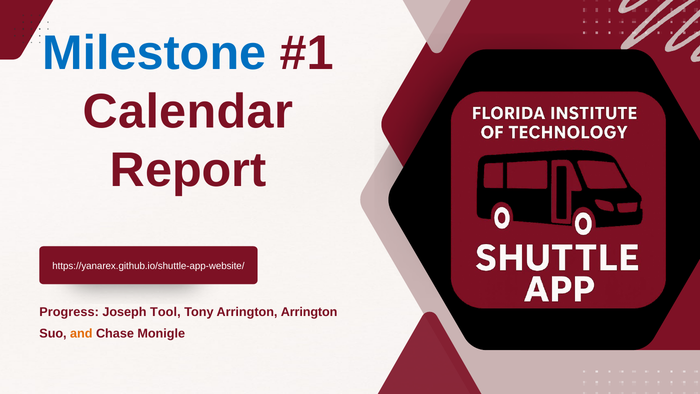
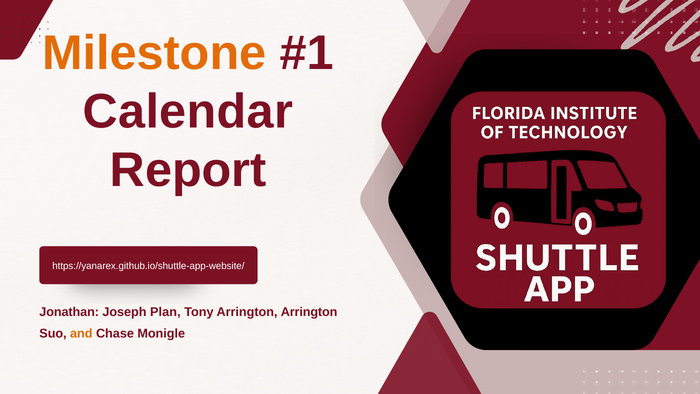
Milestone colour: blue -> orange (154, 53)
Progress: Progress -> Jonathan (69, 312)
Tool: Tool -> Plan (165, 312)
